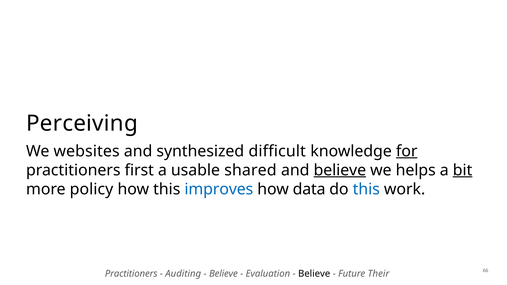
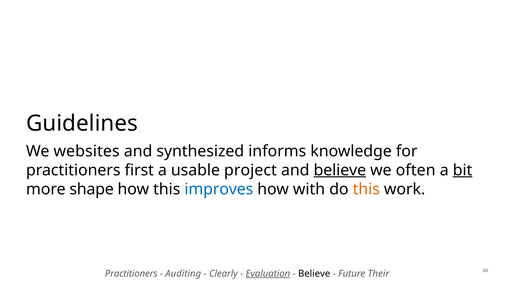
Perceiving: Perceiving -> Guidelines (82, 124)
difficult: difficult -> informs (277, 151)
for underline: present -> none (407, 151)
shared: shared -> project (250, 170)
helps: helps -> often (416, 170)
policy: policy -> shape (92, 189)
data: data -> with (309, 189)
this colour: blue -> orange (366, 189)
Believe: Believe -> Clearly (223, 274)
Evaluation underline: none -> present (268, 274)
